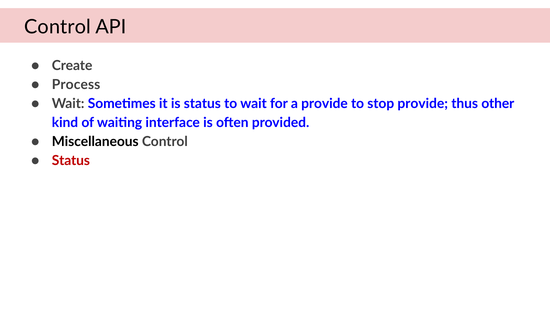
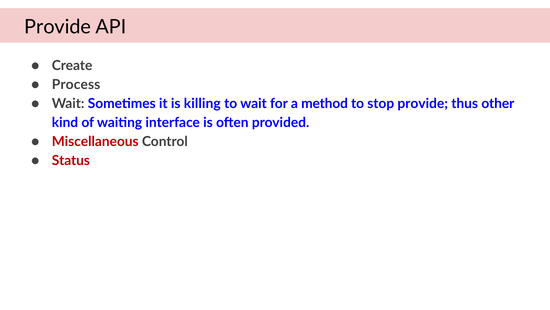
Control: Control -> Provide (58, 27)
is status: status -> killing (202, 104)
a provide: provide -> method (325, 104)
Miscellaneous colour: black -> red (95, 141)
